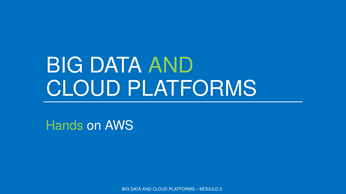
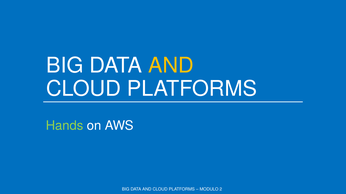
AND colour: light green -> yellow (171, 66)
